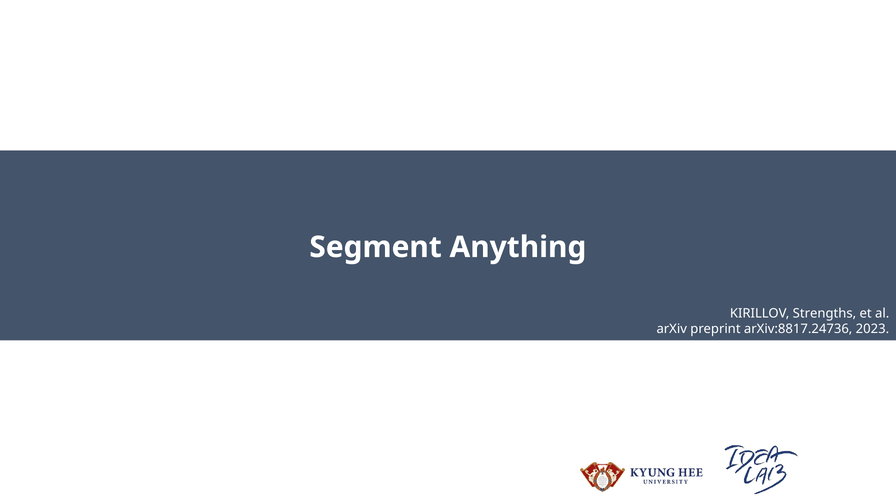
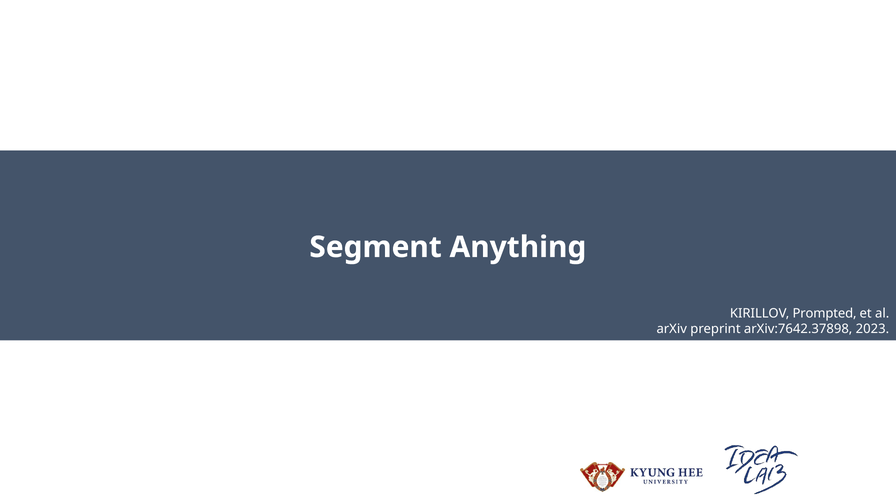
Strengths: Strengths -> Prompted (825, 313)
arXiv:8817.24736: arXiv:8817.24736 -> arXiv:7642.37898 (798, 329)
